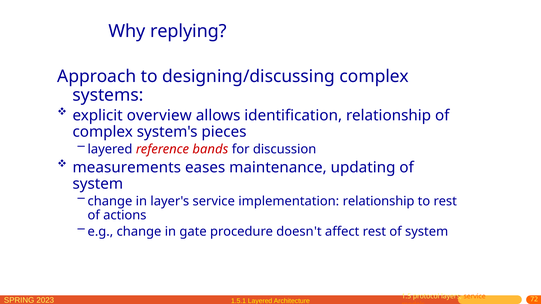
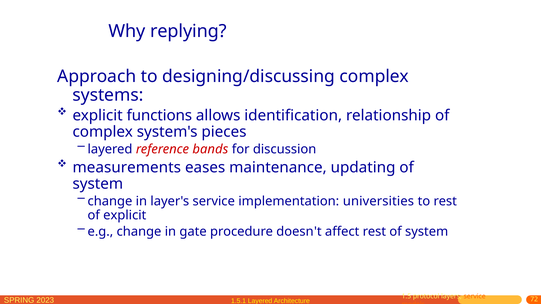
overview: overview -> functions (159, 116)
implementation relationship: relationship -> universities (378, 202)
of actions: actions -> explicit (125, 215)
